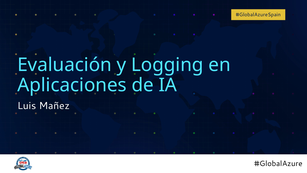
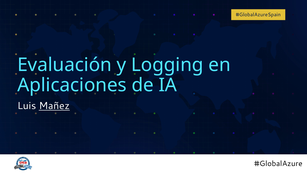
Mañez underline: none -> present (54, 106)
